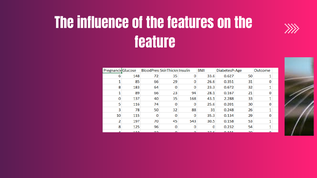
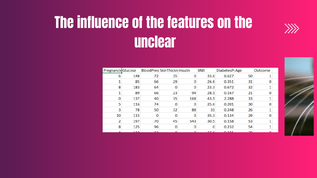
feature: feature -> unclear (155, 43)
